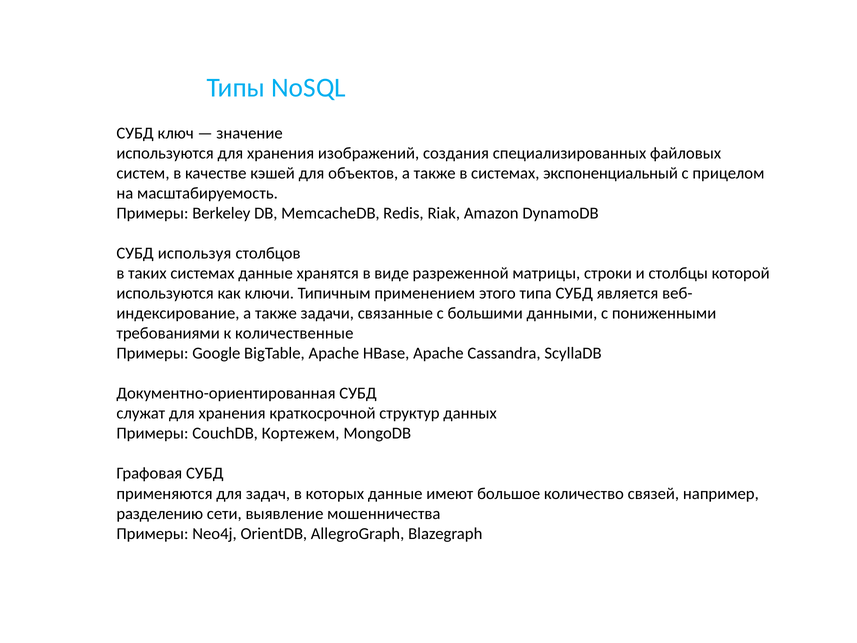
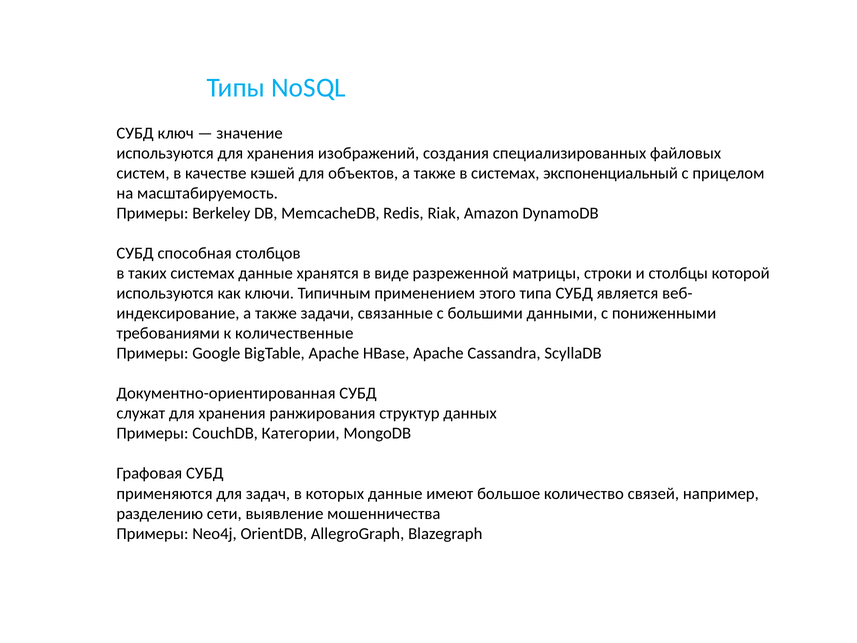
используя: используя -> способная (195, 253)
краткосрочной: краткосрочной -> ранжирования (322, 413)
Кортежем: Кортежем -> Категории (301, 433)
